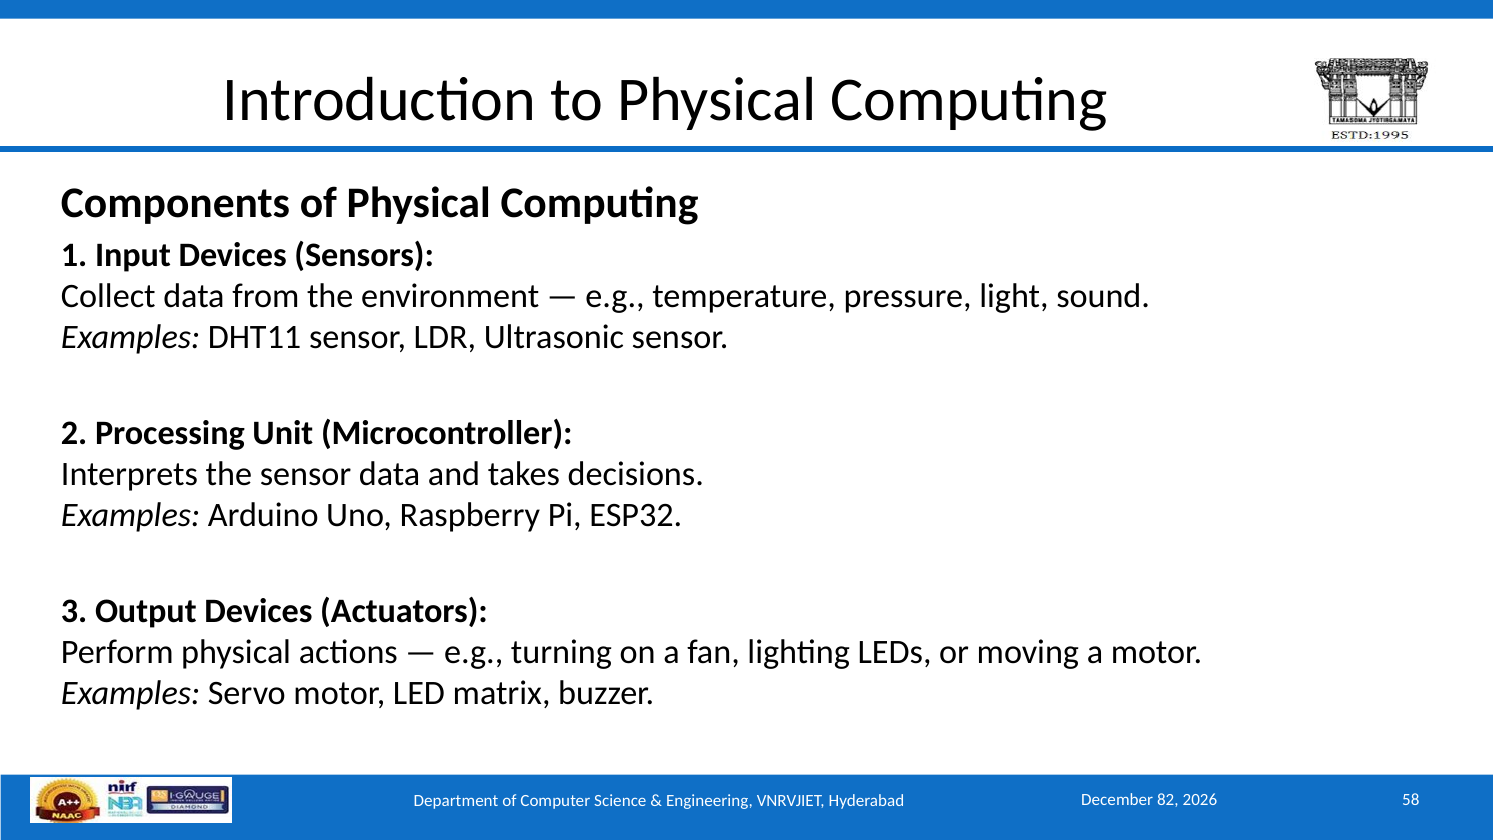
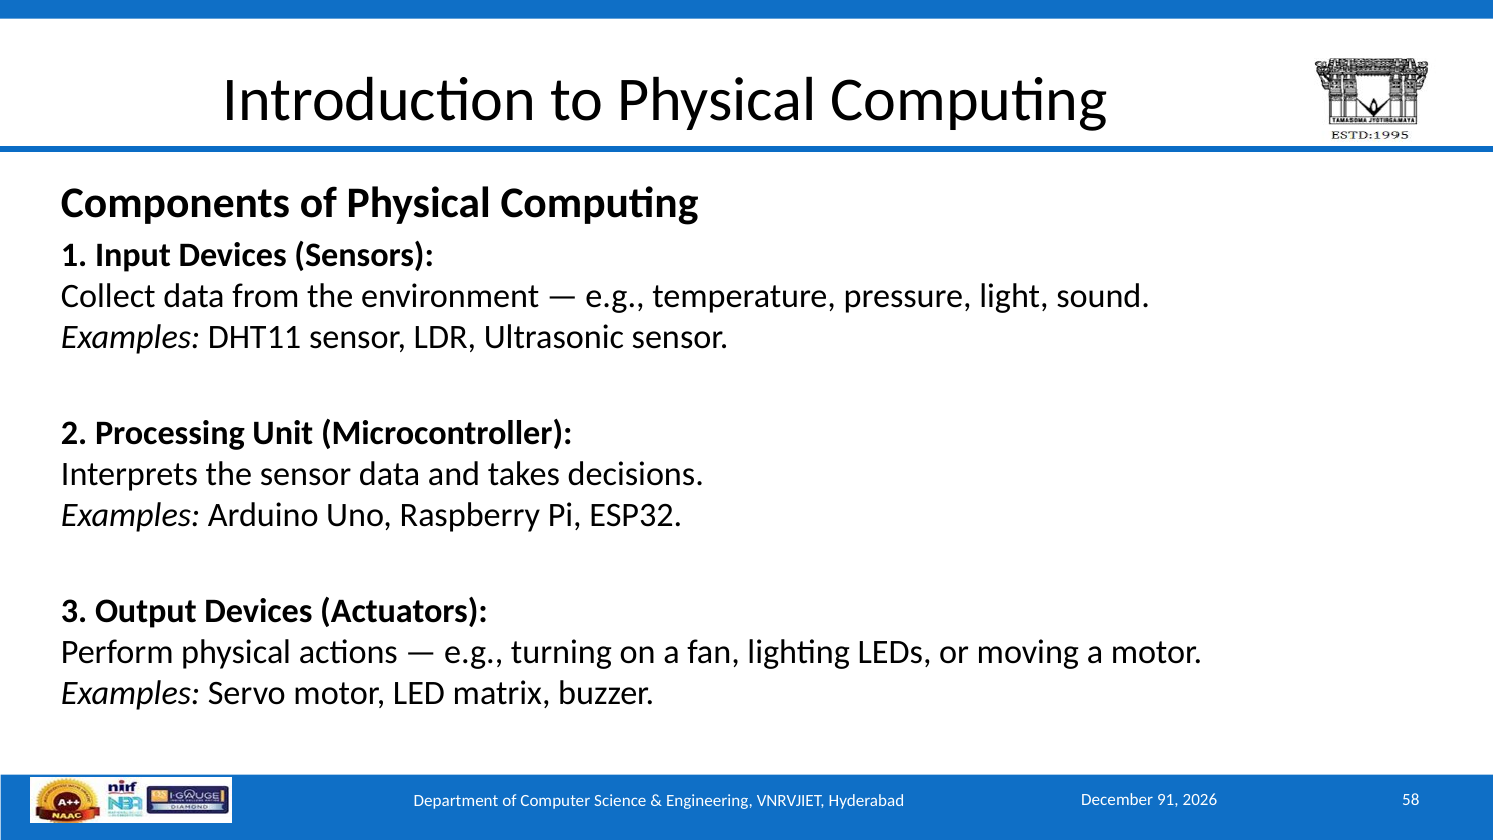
82: 82 -> 91 (1168, 800)
